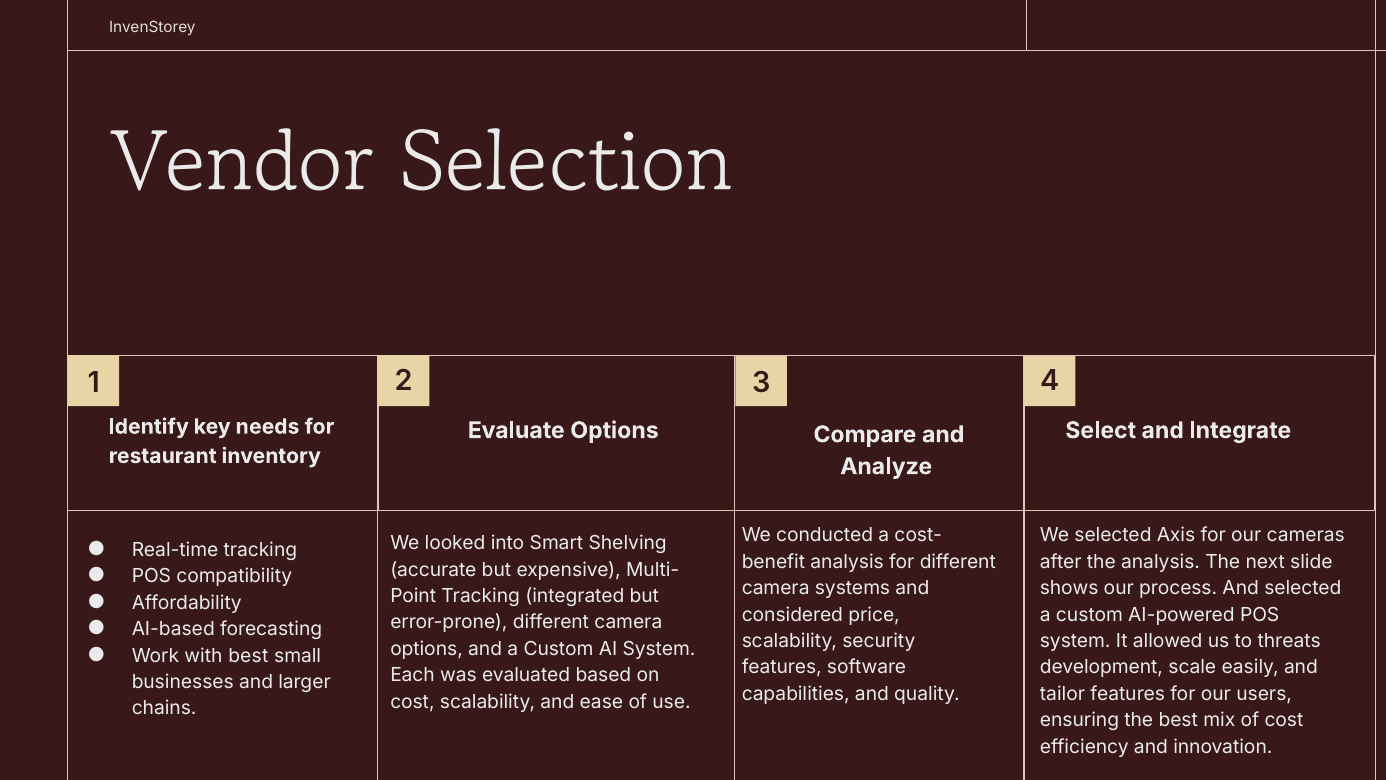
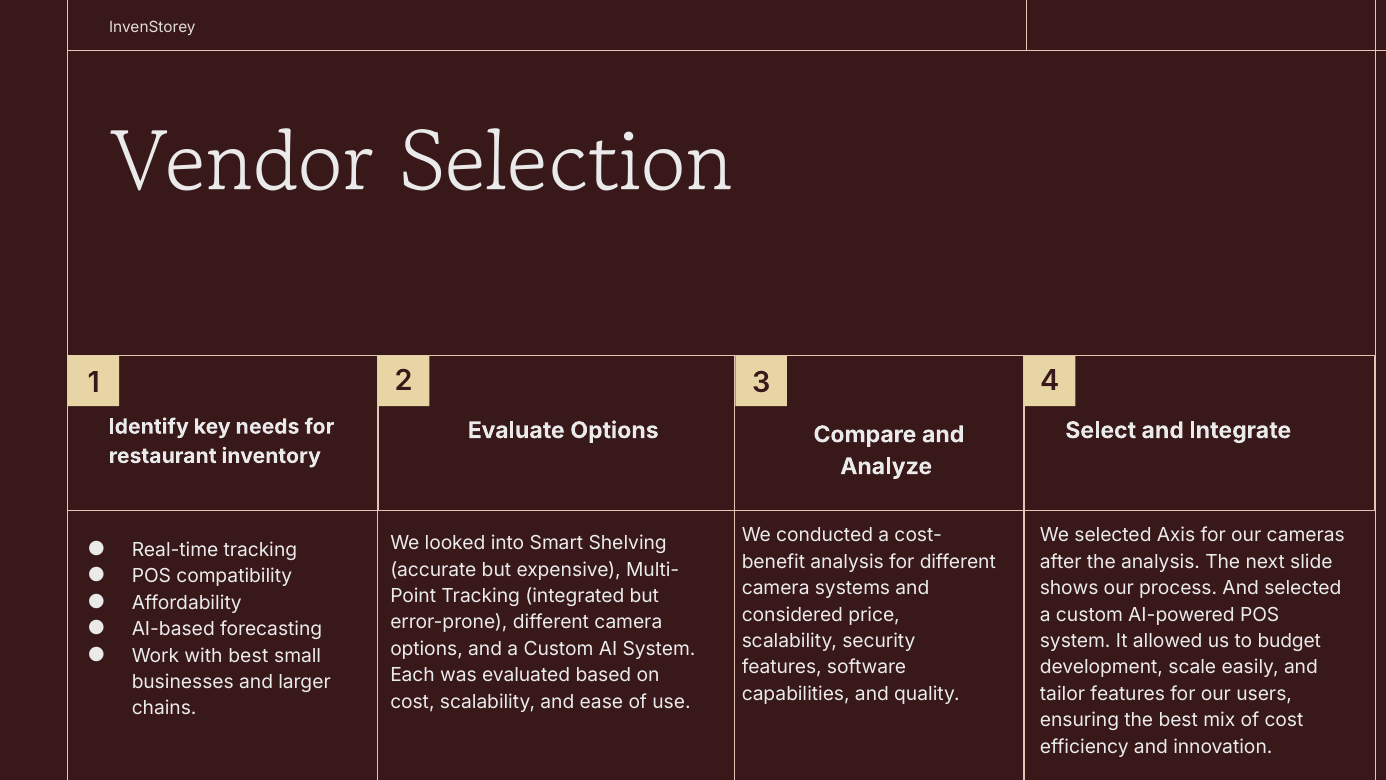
threats: threats -> budget (1289, 641)
